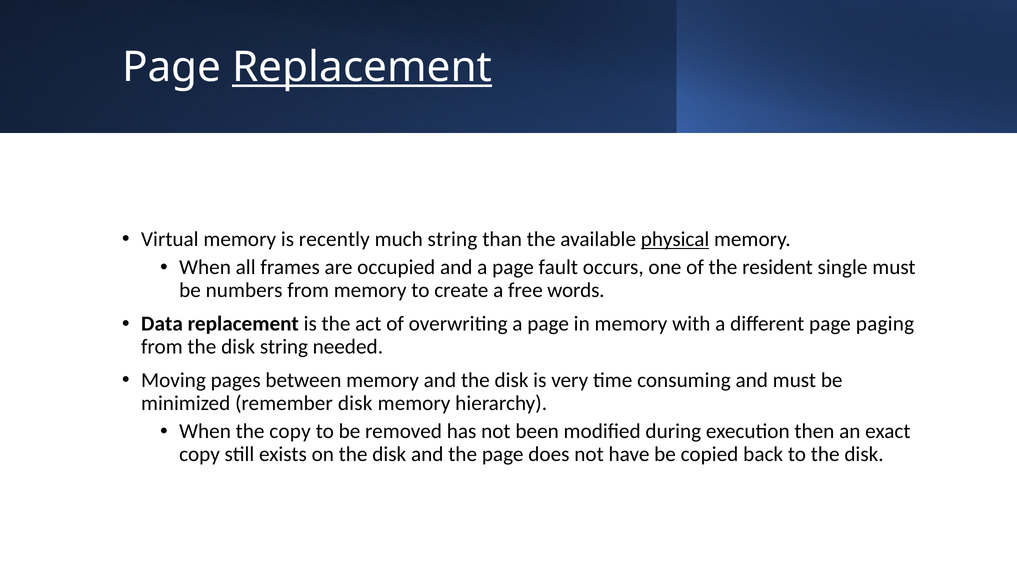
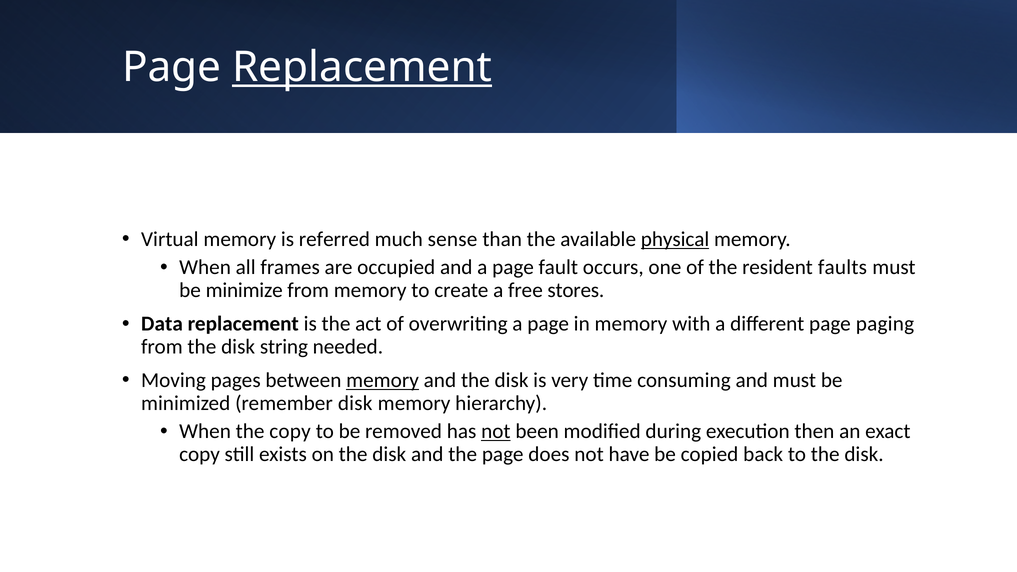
recently: recently -> referred (334, 239)
much string: string -> sense (452, 239)
single: single -> faults (842, 268)
numbers: numbers -> minimize (244, 290)
words: words -> stores (576, 290)
memory underline: none -> present (383, 380)
not underline: none -> present (496, 431)
